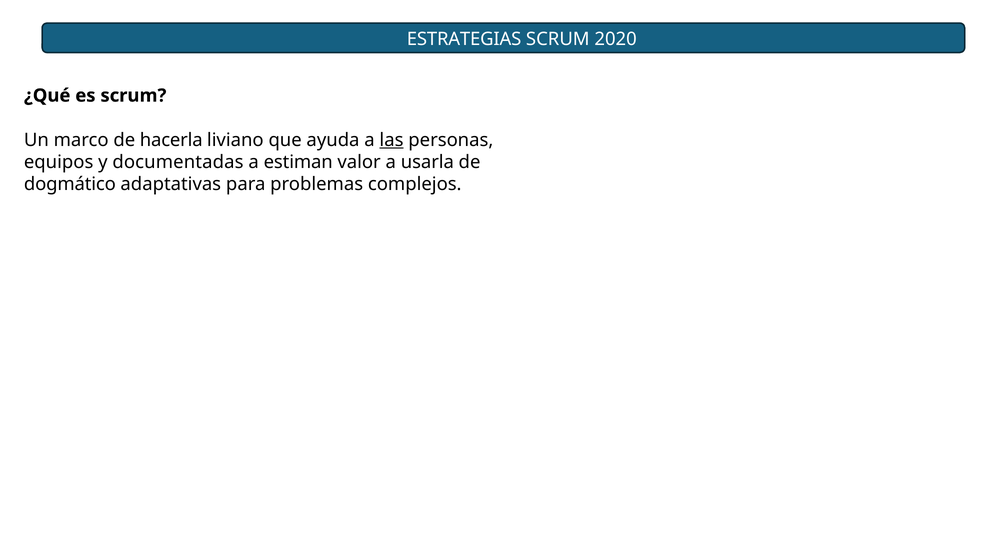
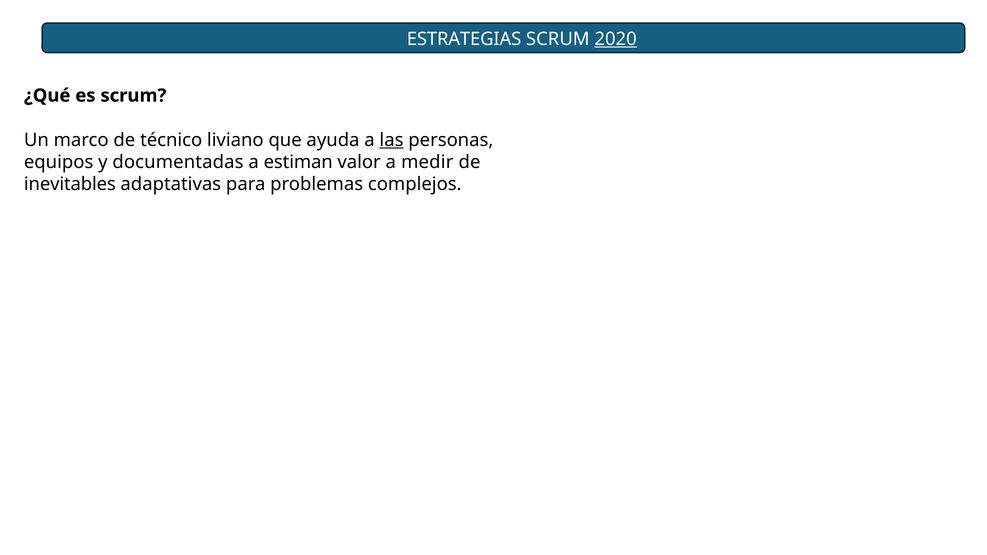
2020 underline: none -> present (616, 39)
hacerla: hacerla -> técnico (171, 140)
usarla: usarla -> medir (427, 162)
dogmático: dogmático -> inevitables (70, 184)
